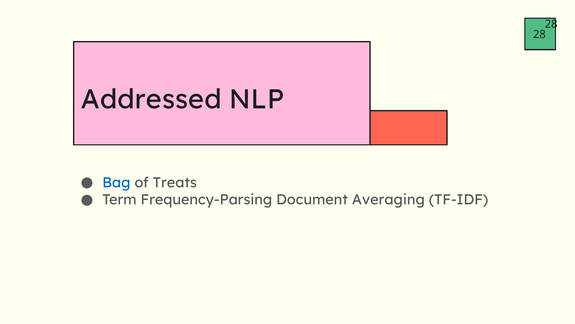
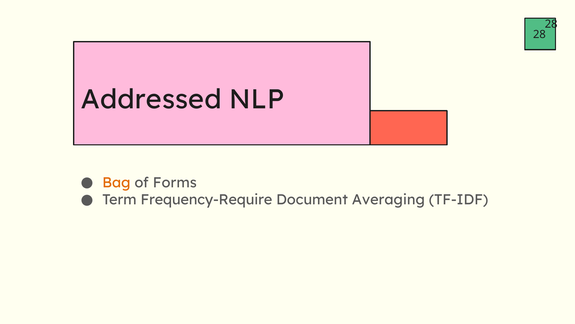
Bag colour: blue -> orange (116, 182)
Treats: Treats -> Forms (175, 182)
Frequency-Parsing: Frequency-Parsing -> Frequency-Require (206, 200)
